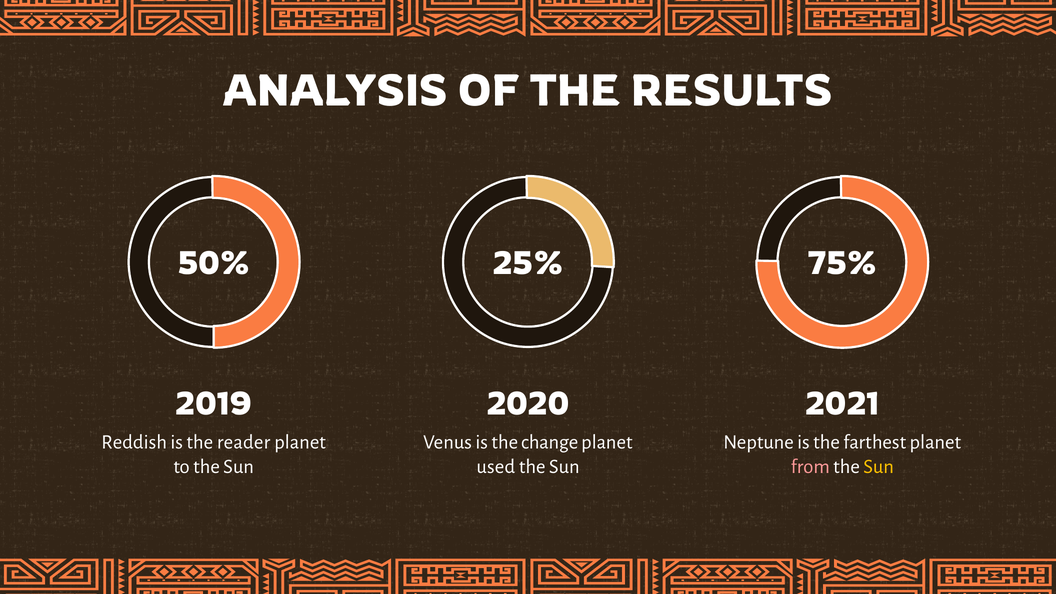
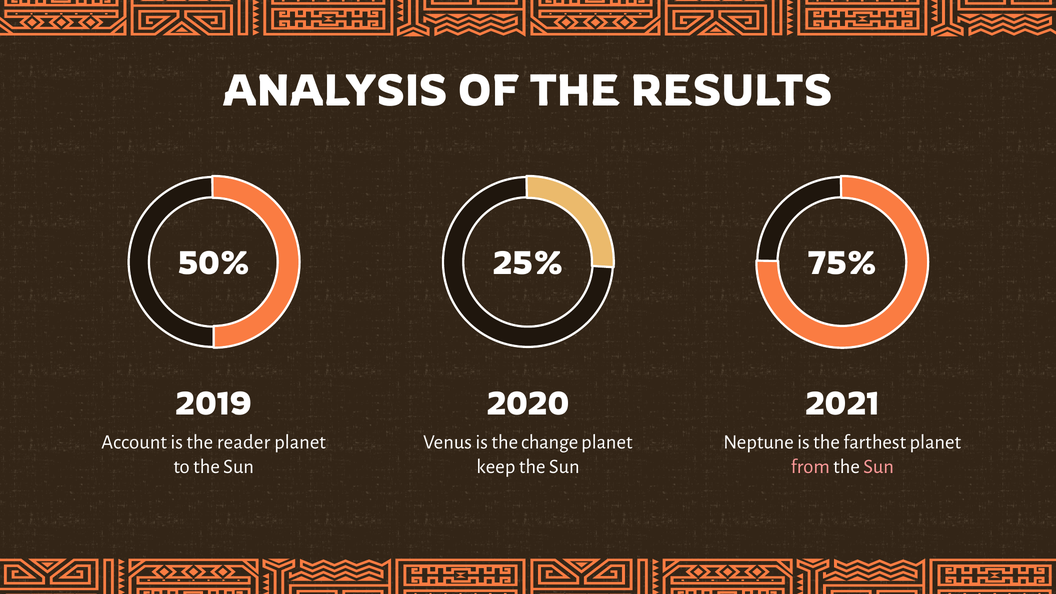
Reddish: Reddish -> Account (134, 442)
used: used -> keep (496, 467)
Sun colour: yellow -> pink (879, 467)
